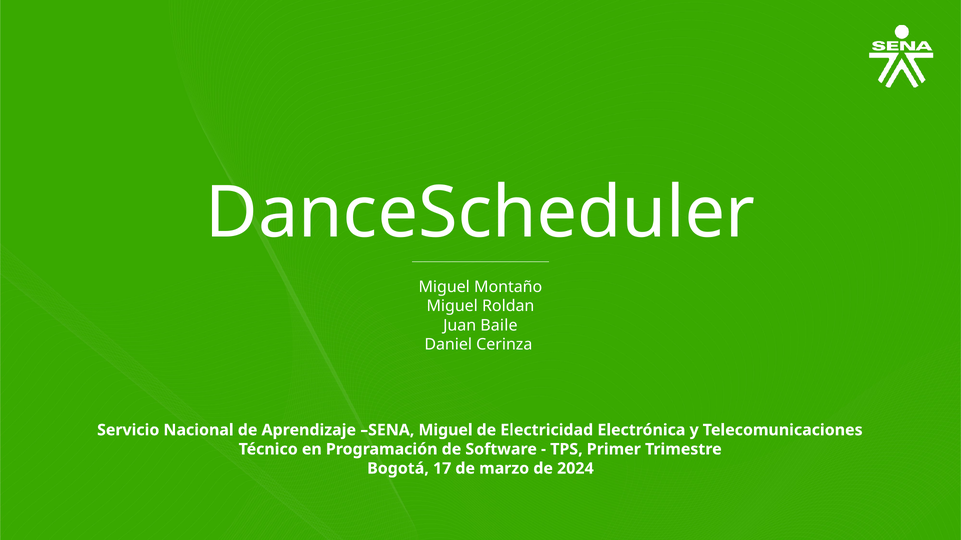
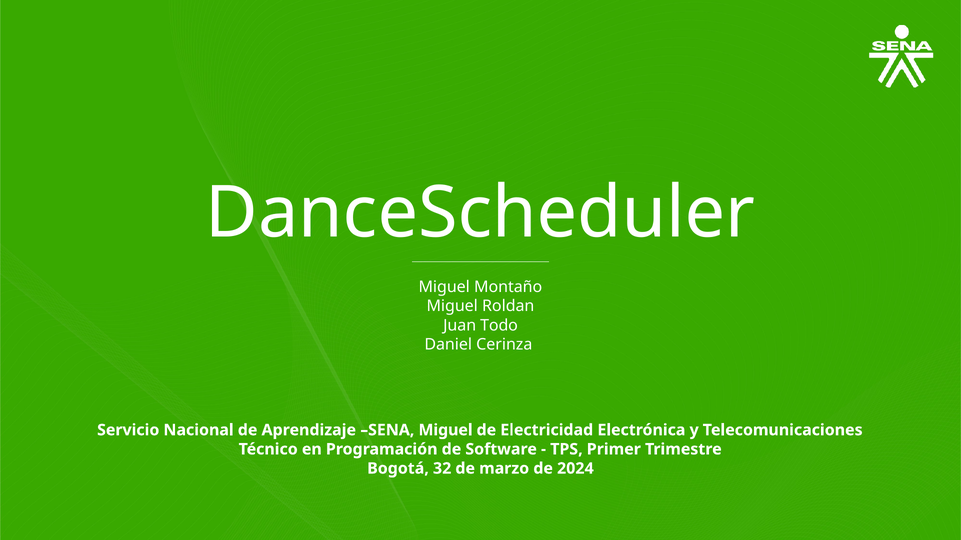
Baile: Baile -> Todo (499, 326)
17: 17 -> 32 (442, 469)
